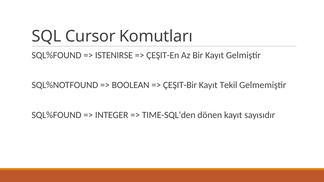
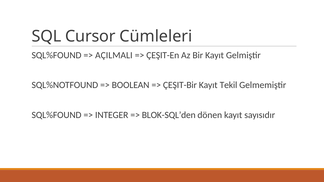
Komutları: Komutları -> Cümleleri (156, 36)
ISTENIRSE: ISTENIRSE -> AÇILMALI (114, 55)
TIME-SQL’den: TIME-SQL’den -> BLOK-SQL’den (169, 115)
